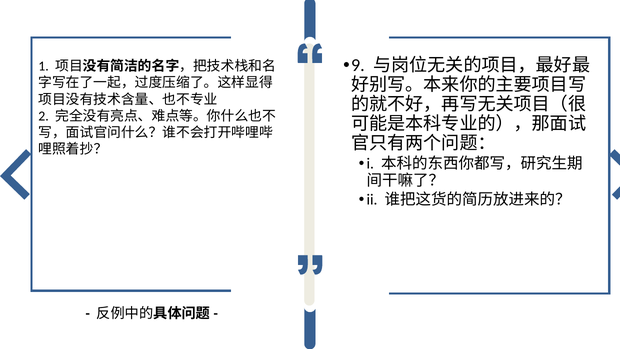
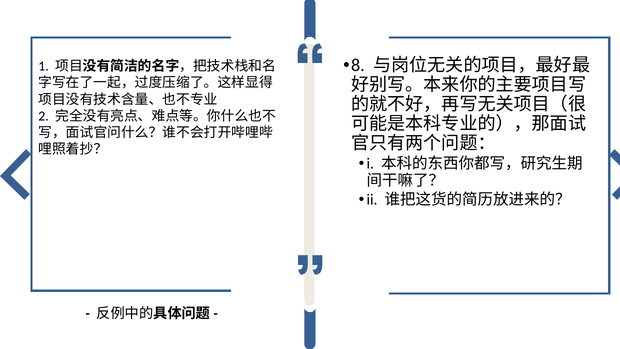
9: 9 -> 8 (358, 65)
